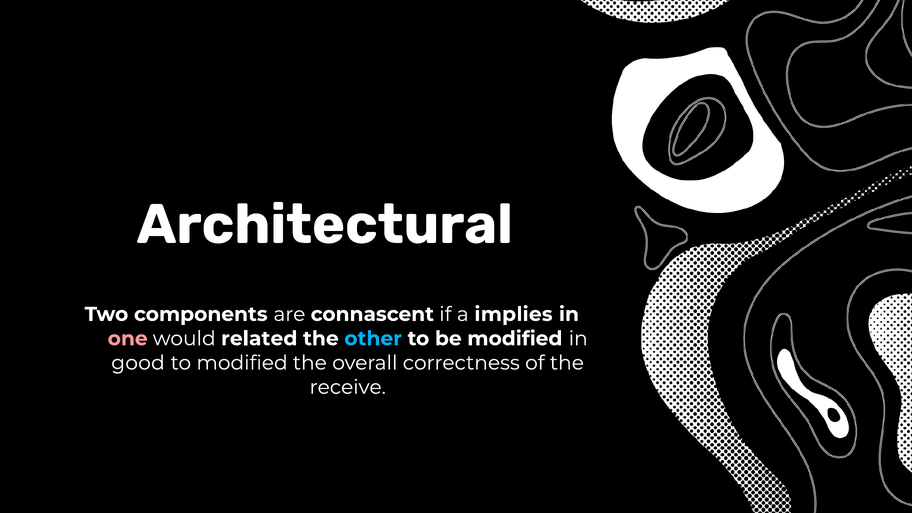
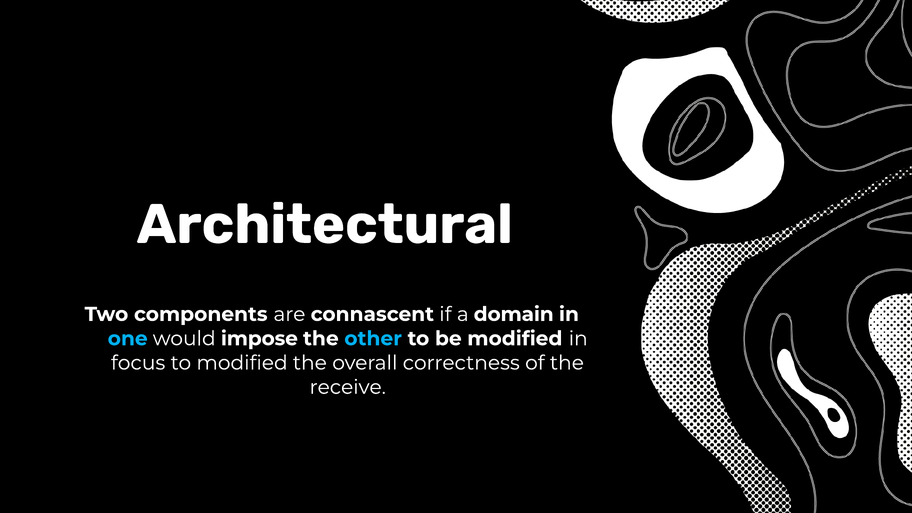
implies: implies -> domain (514, 314)
one colour: pink -> light blue (128, 339)
related: related -> impose (259, 339)
good: good -> focus (138, 363)
